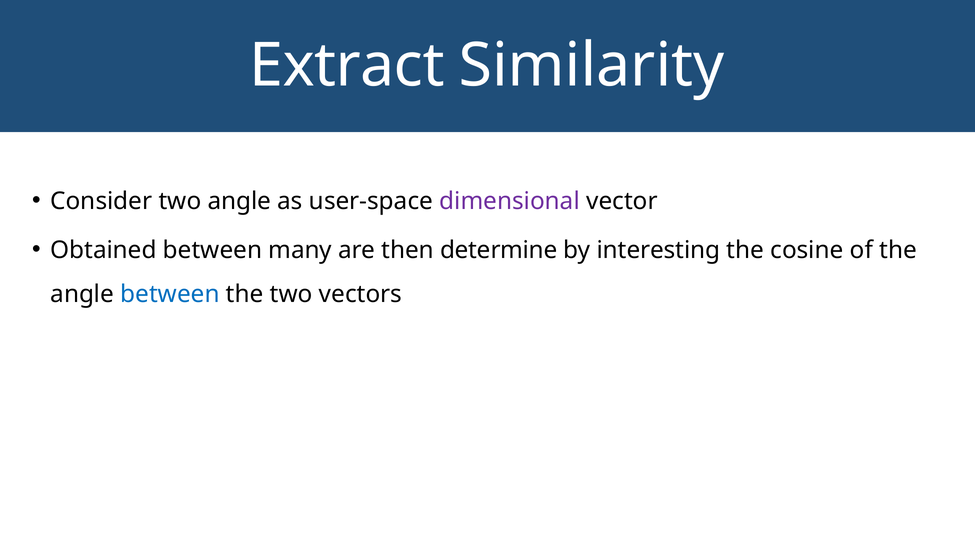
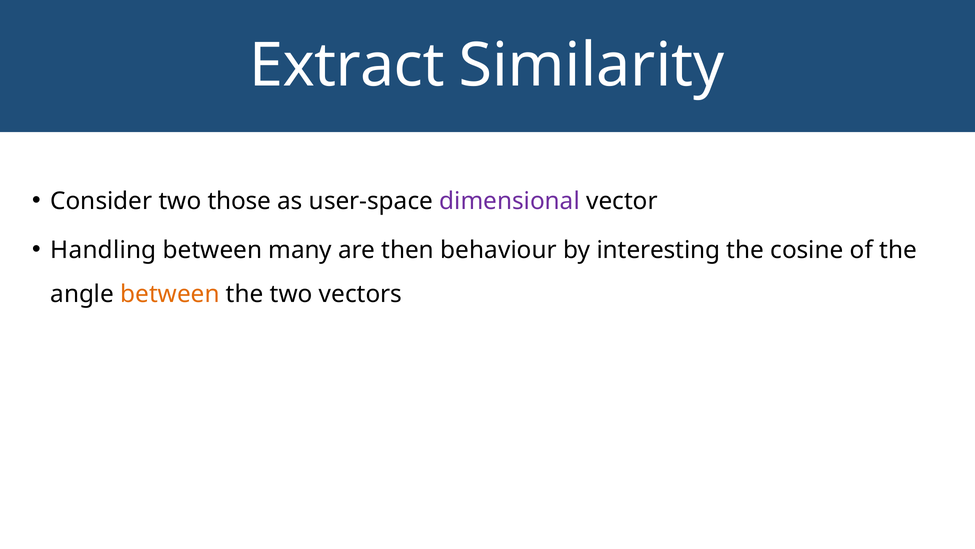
two angle: angle -> those (239, 201)
Obtained: Obtained -> Handling (103, 250)
determine: determine -> behaviour (499, 250)
between colour: blue -> orange (170, 294)
